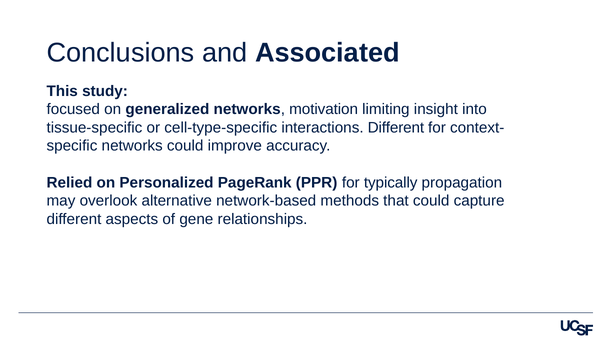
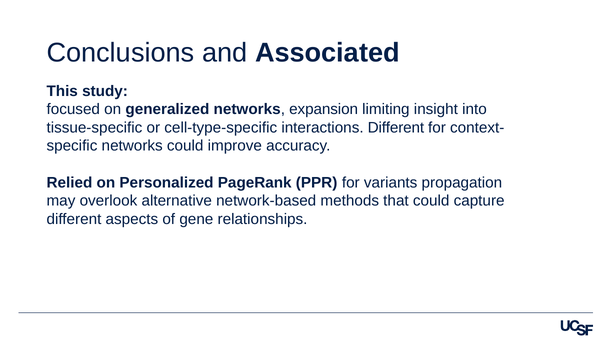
motivation: motivation -> expansion (324, 110)
typically: typically -> variants (391, 183)
